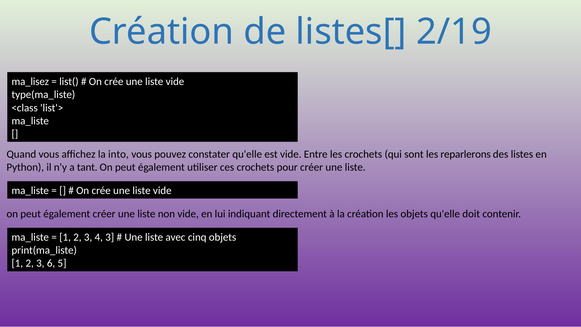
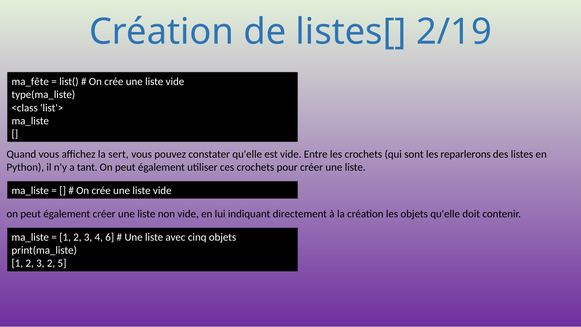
ma_lisez: ma_lisez -> ma_fête (30, 82)
into: into -> sert (118, 154)
4 3: 3 -> 6 (110, 237)
3 6: 6 -> 2 (51, 263)
